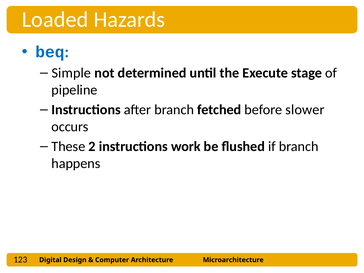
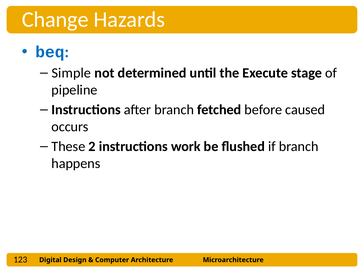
Loaded: Loaded -> Change (55, 19)
slower: slower -> caused (305, 110)
